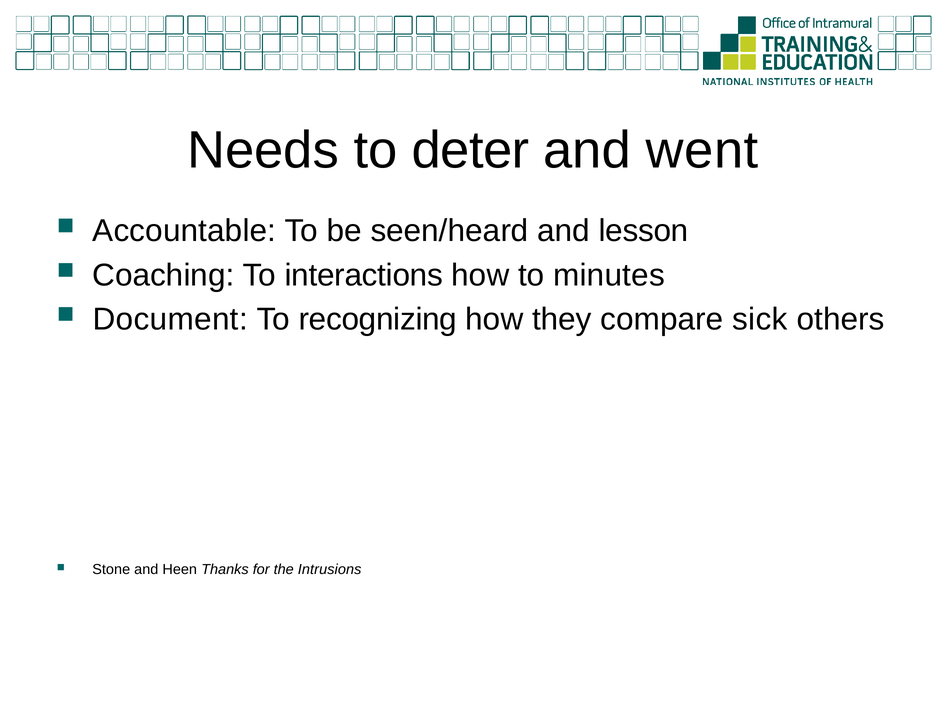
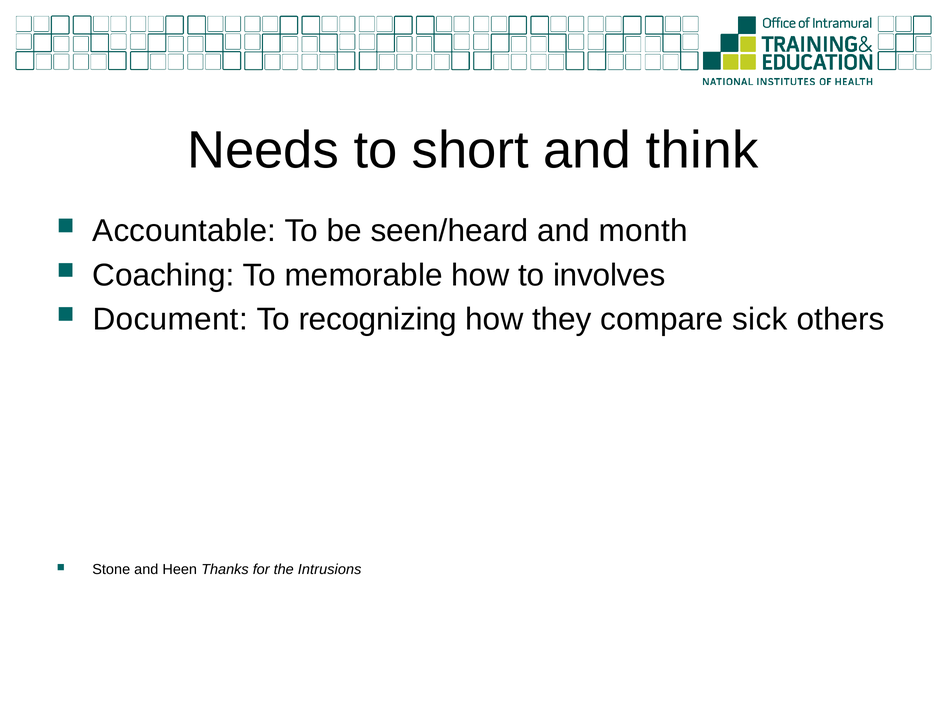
deter: deter -> short (470, 150)
went: went -> think (702, 150)
lesson: lesson -> month (643, 231)
interactions: interactions -> memorable (364, 275)
minutes: minutes -> involves (609, 275)
